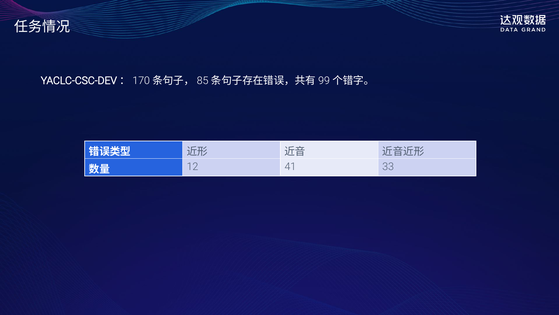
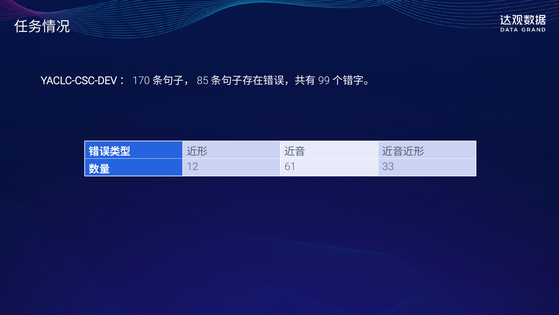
41: 41 -> 61 (290, 167)
